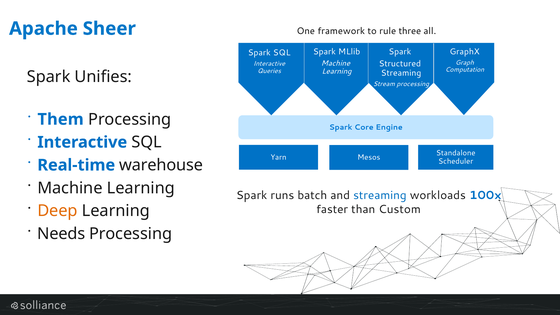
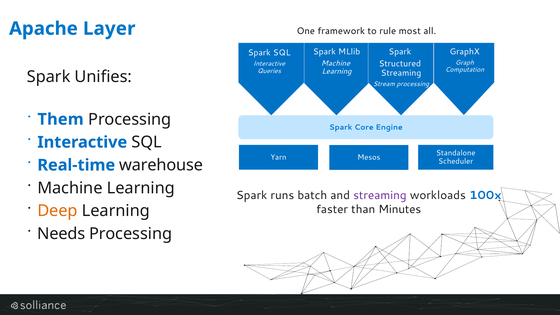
Sheer: Sheer -> Layer (109, 29)
three: three -> most (410, 31)
streaming colour: blue -> purple (380, 195)
Custom: Custom -> Minutes (400, 209)
